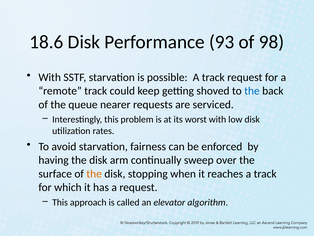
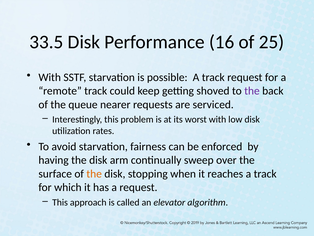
18.6: 18.6 -> 33.5 (46, 42)
93: 93 -> 16 (222, 42)
98: 98 -> 25 (272, 42)
the colour: blue -> purple (252, 91)
